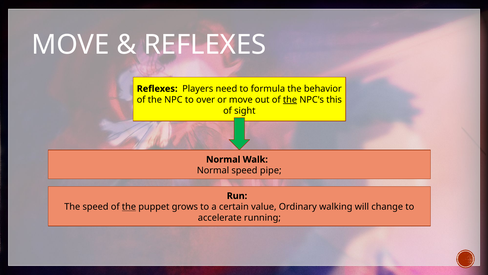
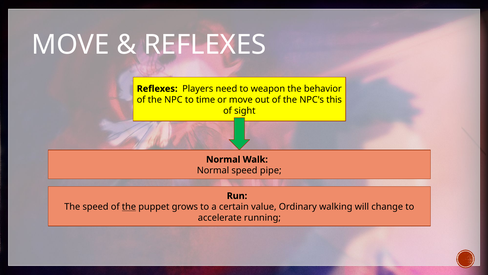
formula: formula -> weapon (268, 89)
over: over -> time (206, 100)
the underline: present -> none (290, 100)
